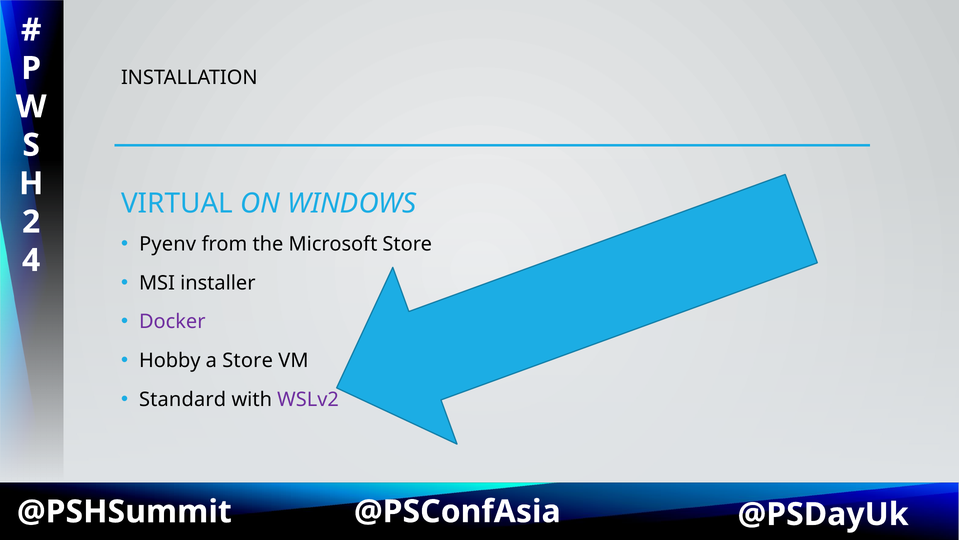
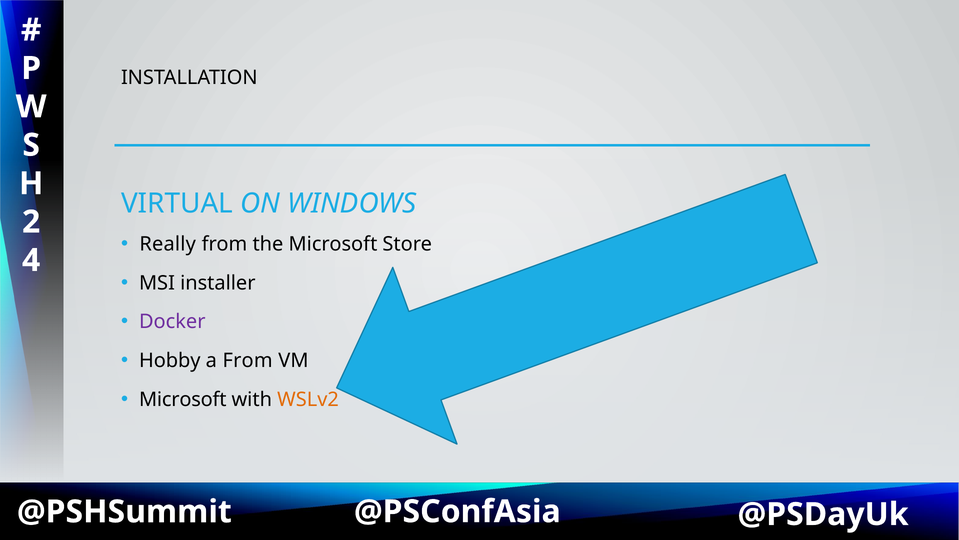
Pyenv: Pyenv -> Really (168, 244)
a Store: Store -> From (248, 360)
Standard: Standard -> Microsoft (183, 399)
WSLv2 colour: purple -> orange (308, 399)
